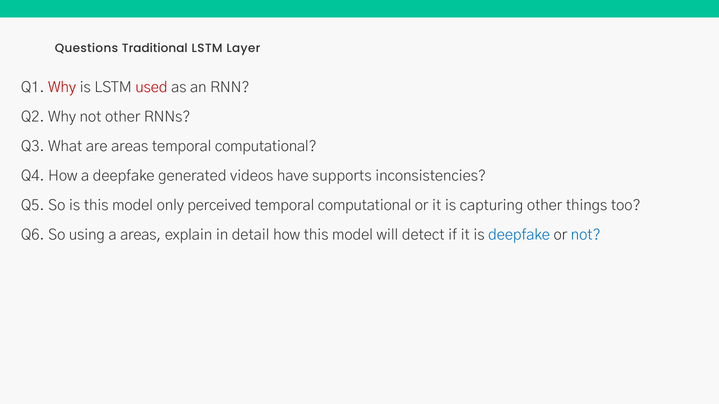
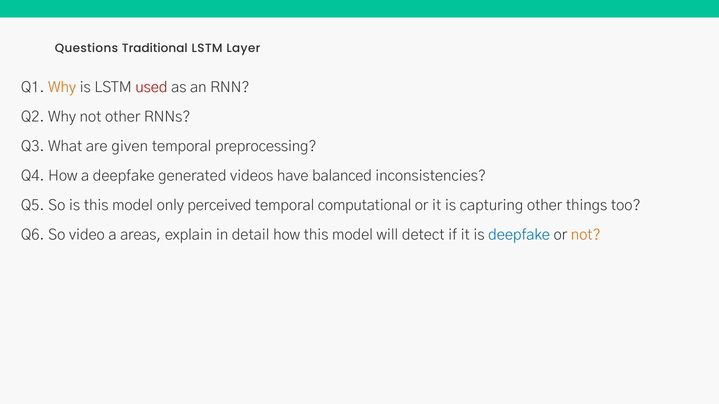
Why colour: red -> orange (62, 87)
are areas: areas -> given (130, 146)
computational: computational -> preprocessing (266, 146)
supports: supports -> balanced (342, 176)
using: using -> video (87, 235)
not colour: blue -> orange (586, 235)
